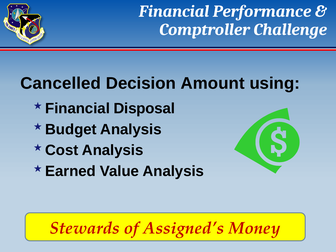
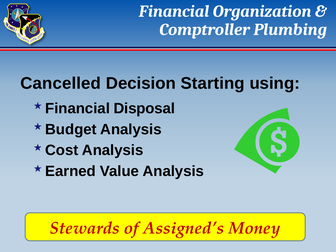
Performance: Performance -> Organization (262, 11)
Challenge: Challenge -> Plumbing (290, 29)
Amount: Amount -> Starting (213, 83)
